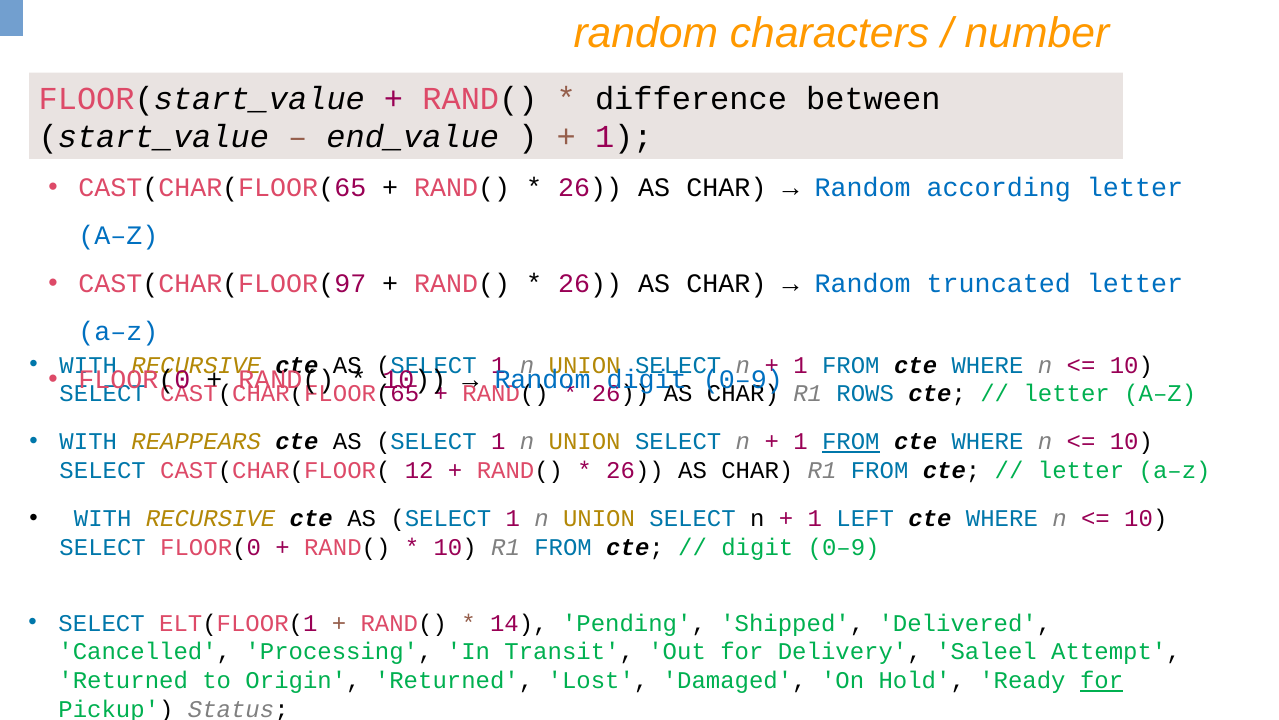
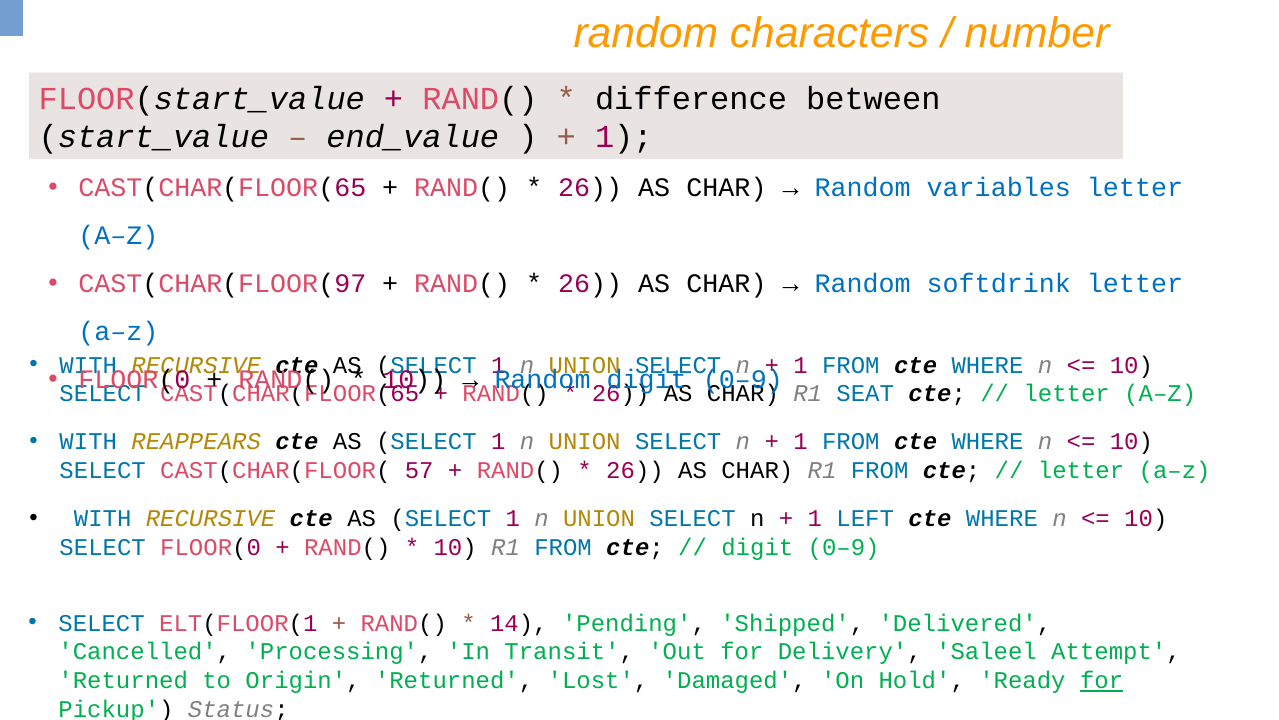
according: according -> variables (999, 188)
truncated: truncated -> softdrink (999, 284)
ROWS: ROWS -> SEAT (865, 394)
FROM underline: present -> none (851, 442)
12: 12 -> 57 (419, 470)
